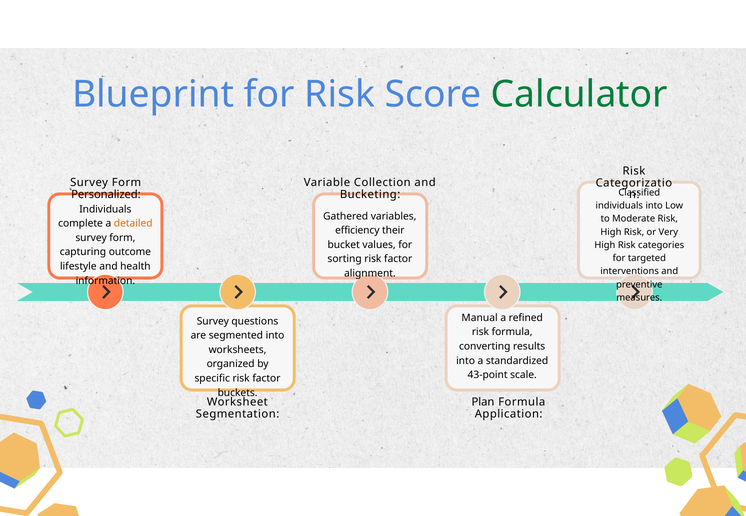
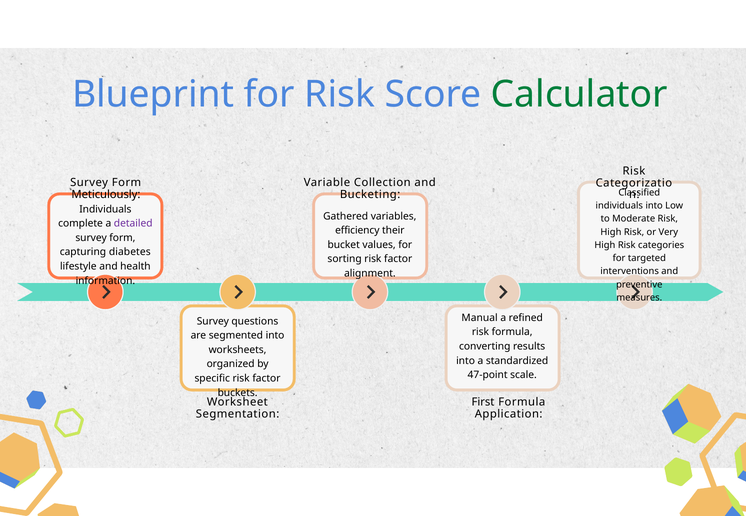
Personalized: Personalized -> Meticulously (106, 195)
detailed colour: orange -> purple (133, 224)
outcome: outcome -> diabetes (130, 252)
43-point: 43-point -> 47-point (488, 375)
Plan: Plan -> First (483, 403)
